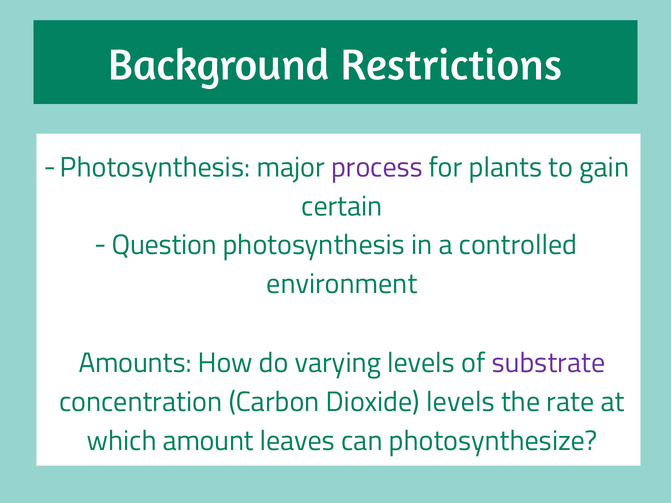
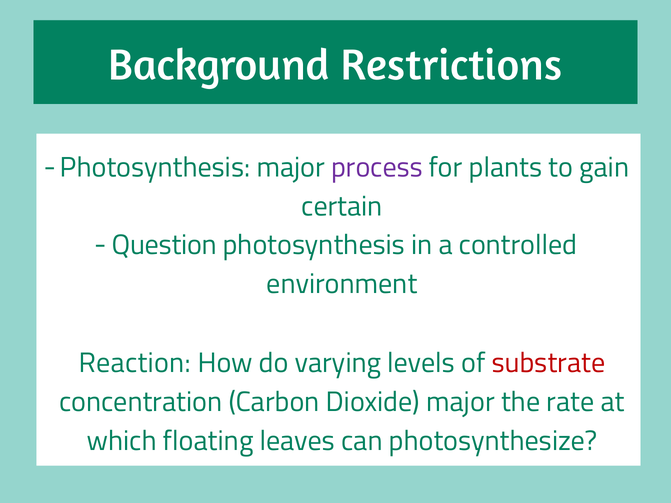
Amounts: Amounts -> Reaction (135, 363)
substrate colour: purple -> red (548, 363)
Dioxide levels: levels -> major (460, 402)
amount: amount -> floating (208, 441)
